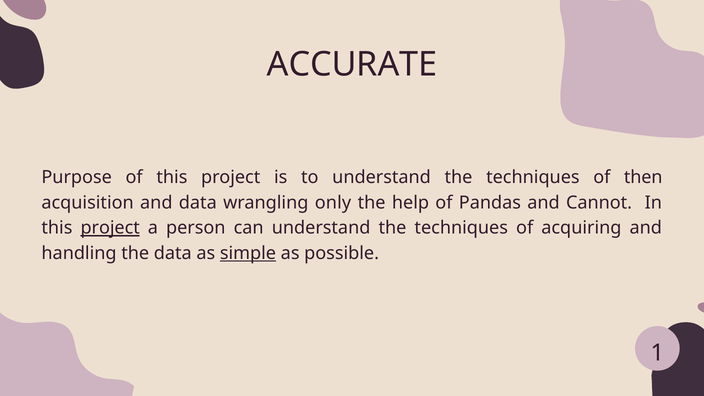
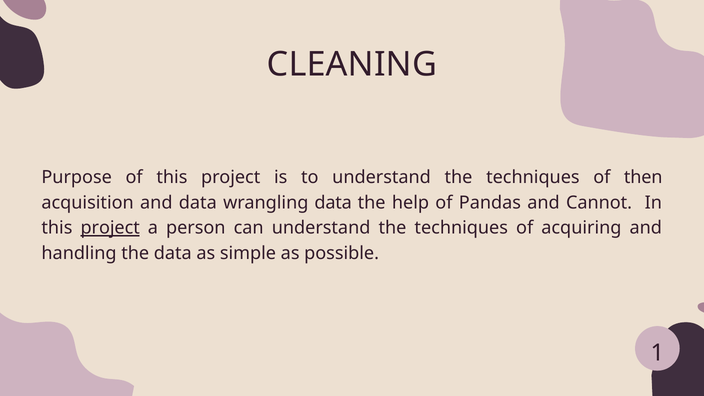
ACCURATE: ACCURATE -> CLEANING (352, 64)
wrangling only: only -> data (333, 203)
simple underline: present -> none (248, 253)
